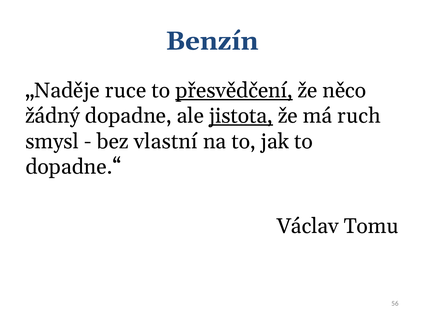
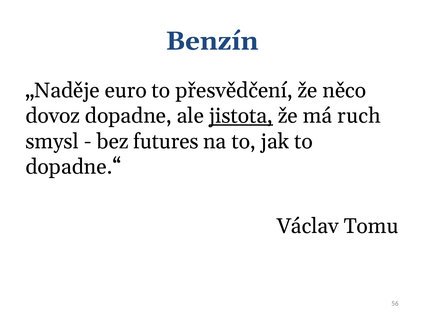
ruce: ruce -> euro (126, 91)
přesvědčení underline: present -> none (234, 91)
žádný: žádný -> dovoz (53, 116)
vlastní: vlastní -> futures (166, 141)
